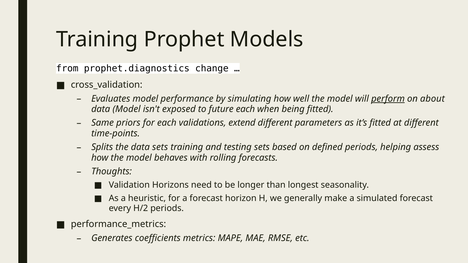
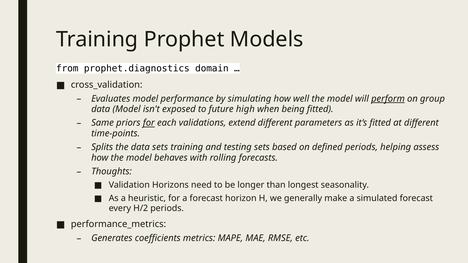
change: change -> domain (212, 69)
about: about -> group (432, 99)
future each: each -> high (245, 109)
for underline: none -> present (149, 123)
